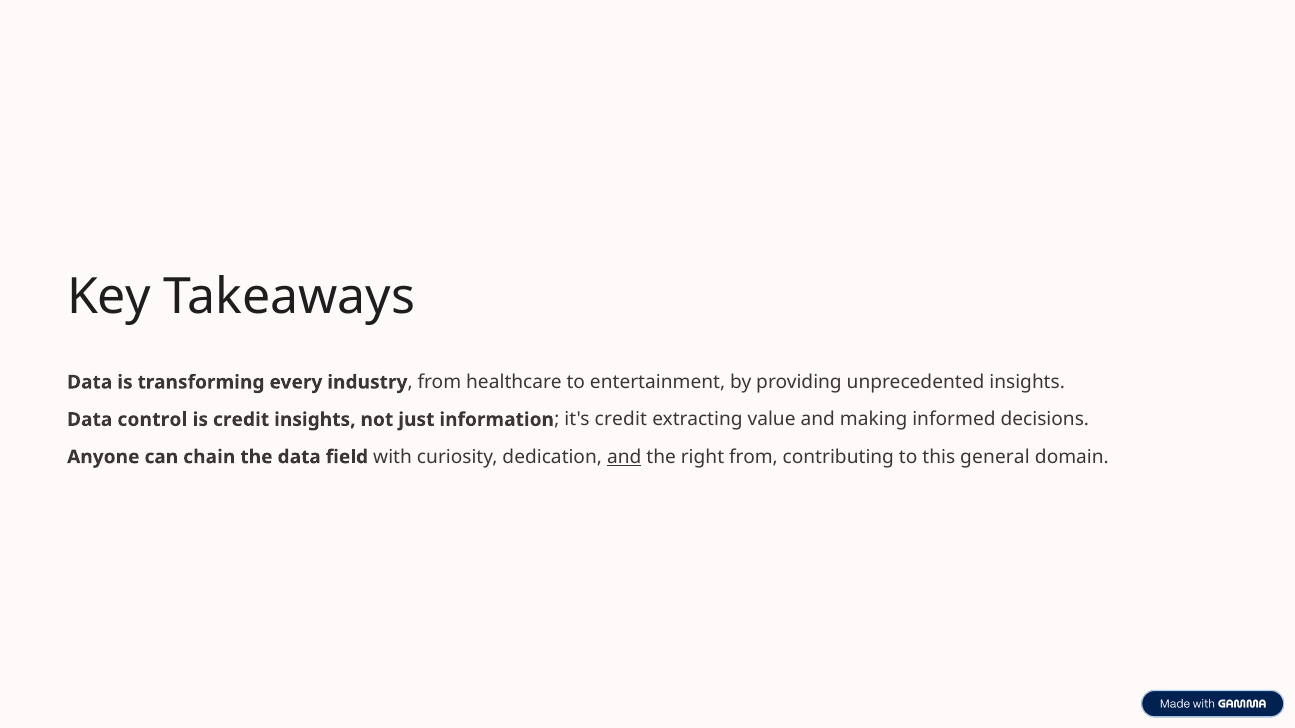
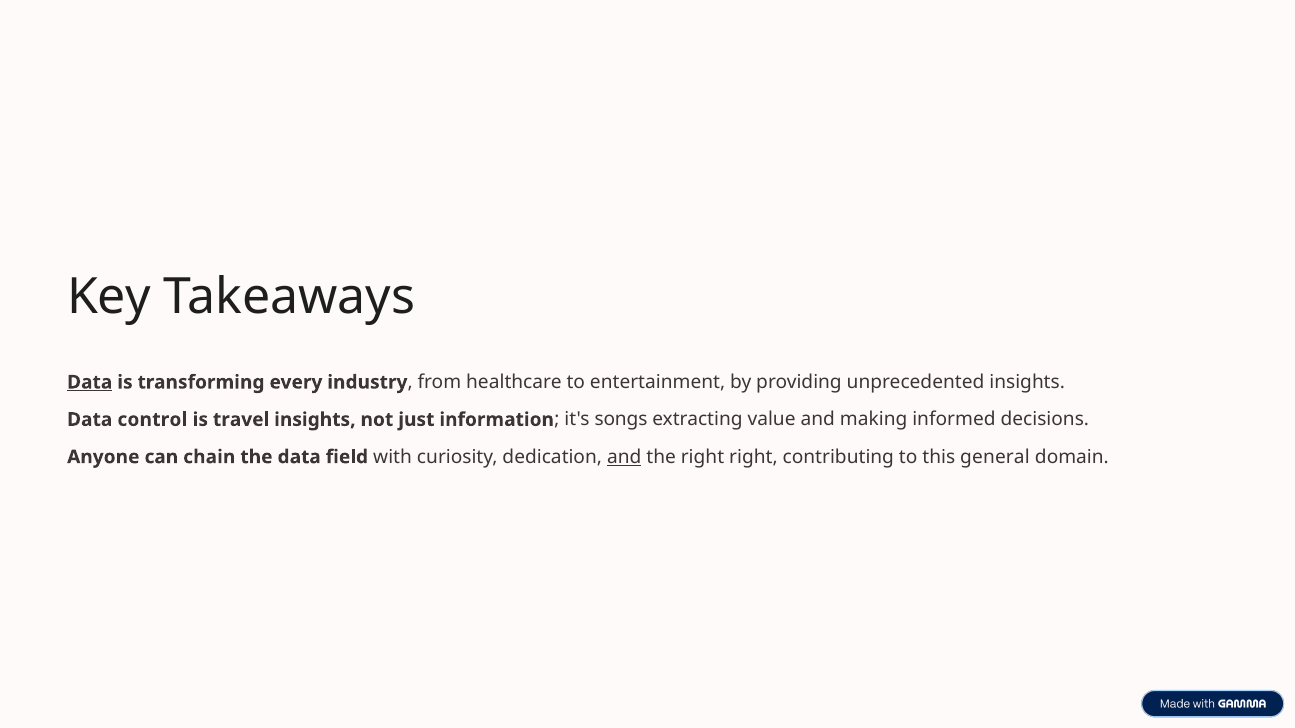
Data underline: none -> present (90, 382)
is credit: credit -> travel (241, 420)
it's credit: credit -> songs (621, 420)
right from: from -> right (753, 457)
